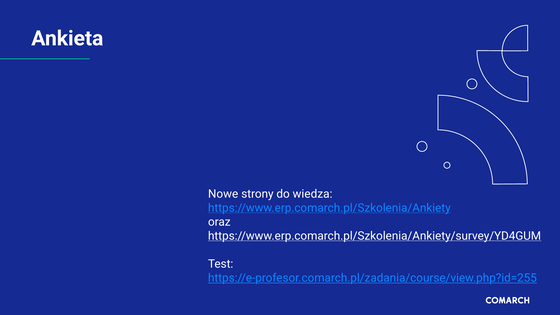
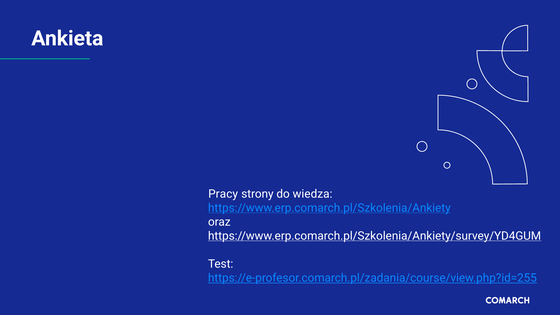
Nowe: Nowe -> Pracy (223, 194)
